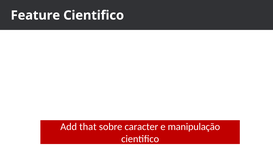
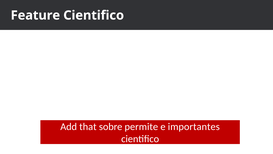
caracter: caracter -> permite (141, 126)
manipulação: manipulação -> importantes (194, 126)
